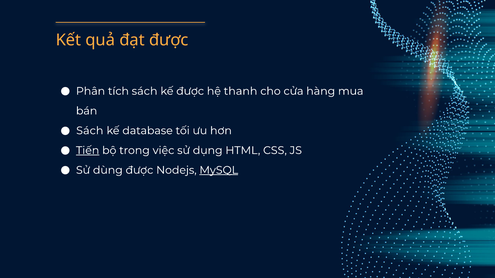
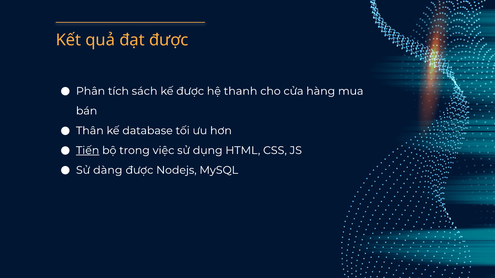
Sách: Sách -> Thân (90, 131)
dùng: dùng -> dàng (108, 170)
MySQL underline: present -> none (219, 170)
